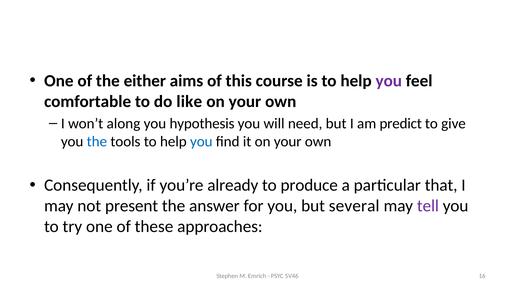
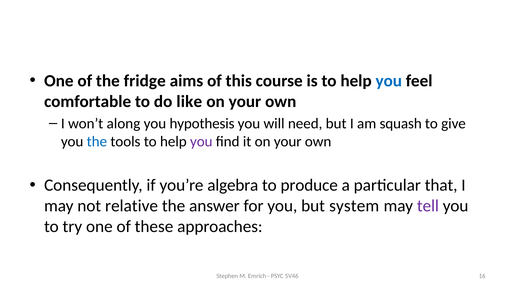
either: either -> fridge (145, 81)
you colour: purple -> blue (389, 81)
predict: predict -> squash (401, 124)
you colour: blue -> purple (201, 142)
already: already -> algebra (233, 186)
present: present -> relative (132, 206)
several: several -> system (354, 206)
